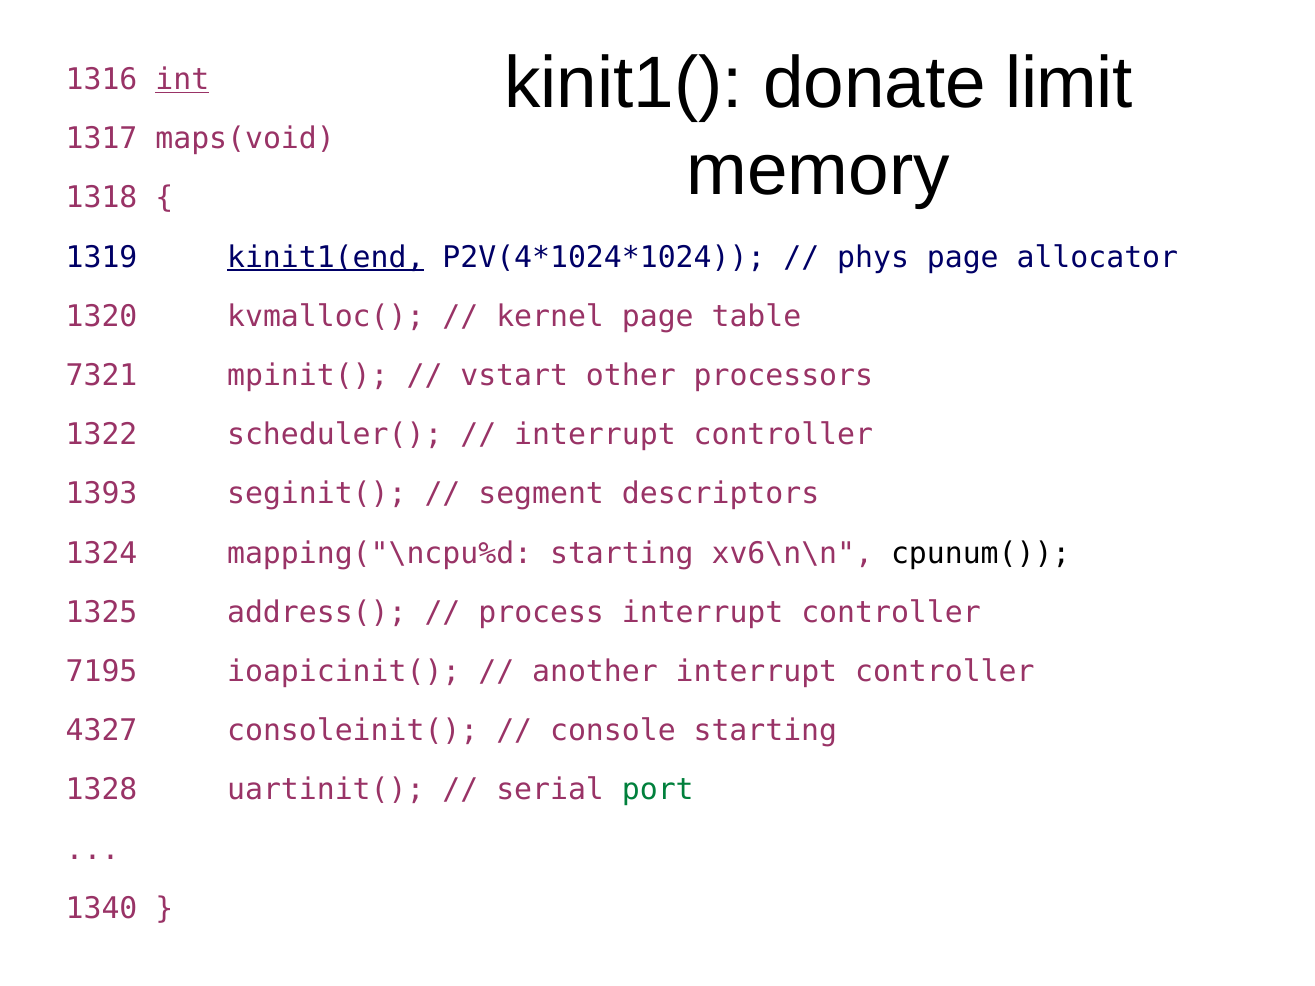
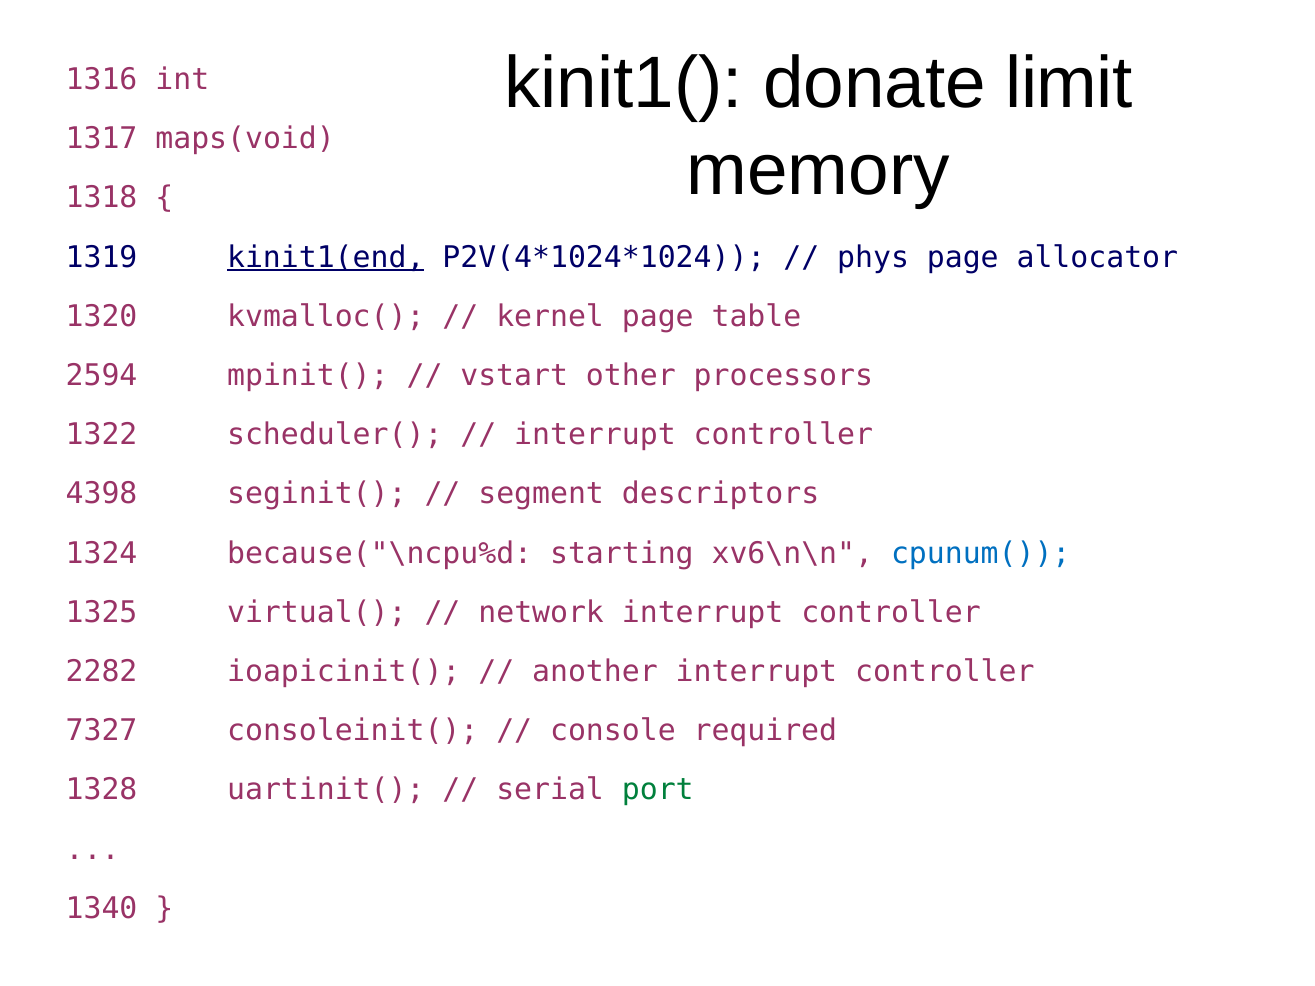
int underline: present -> none (182, 80)
7321: 7321 -> 2594 (102, 376)
1393: 1393 -> 4398 (102, 494)
mapping("\ncpu%d: mapping("\ncpu%d -> because("\ncpu%d (380, 553)
cpunum( colour: black -> blue (981, 553)
address(: address( -> virtual( (317, 613)
process: process -> network (541, 613)
7195: 7195 -> 2282 (102, 672)
4327: 4327 -> 7327 (102, 731)
console starting: starting -> required (765, 731)
